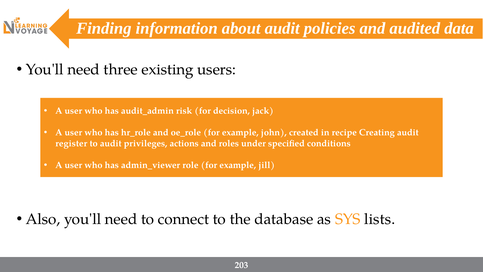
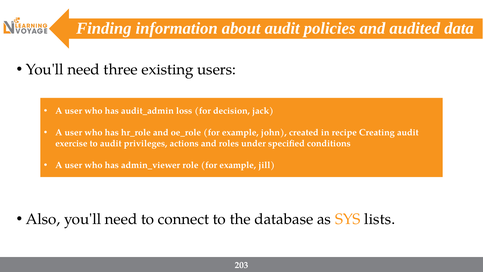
risk: risk -> loss (184, 111)
register: register -> exercise (71, 143)
